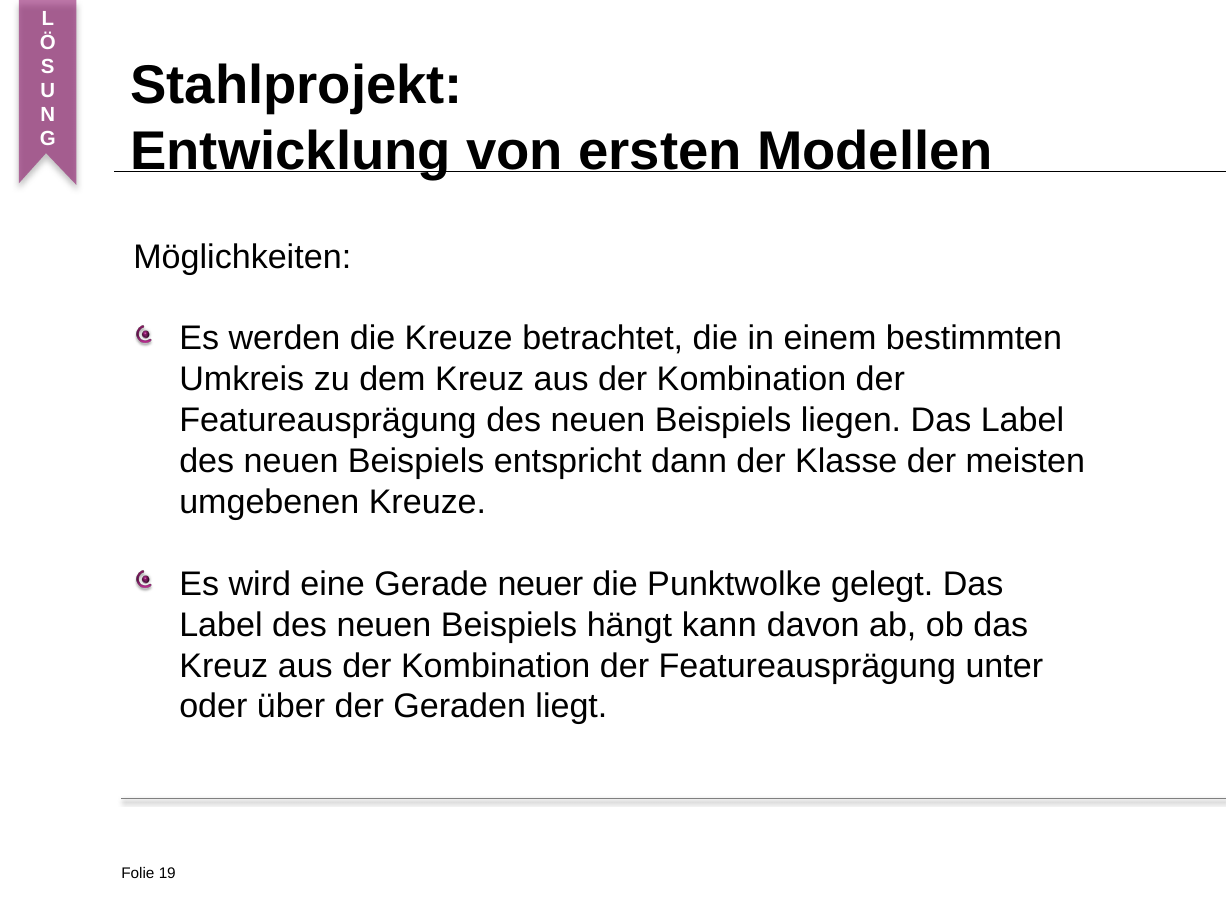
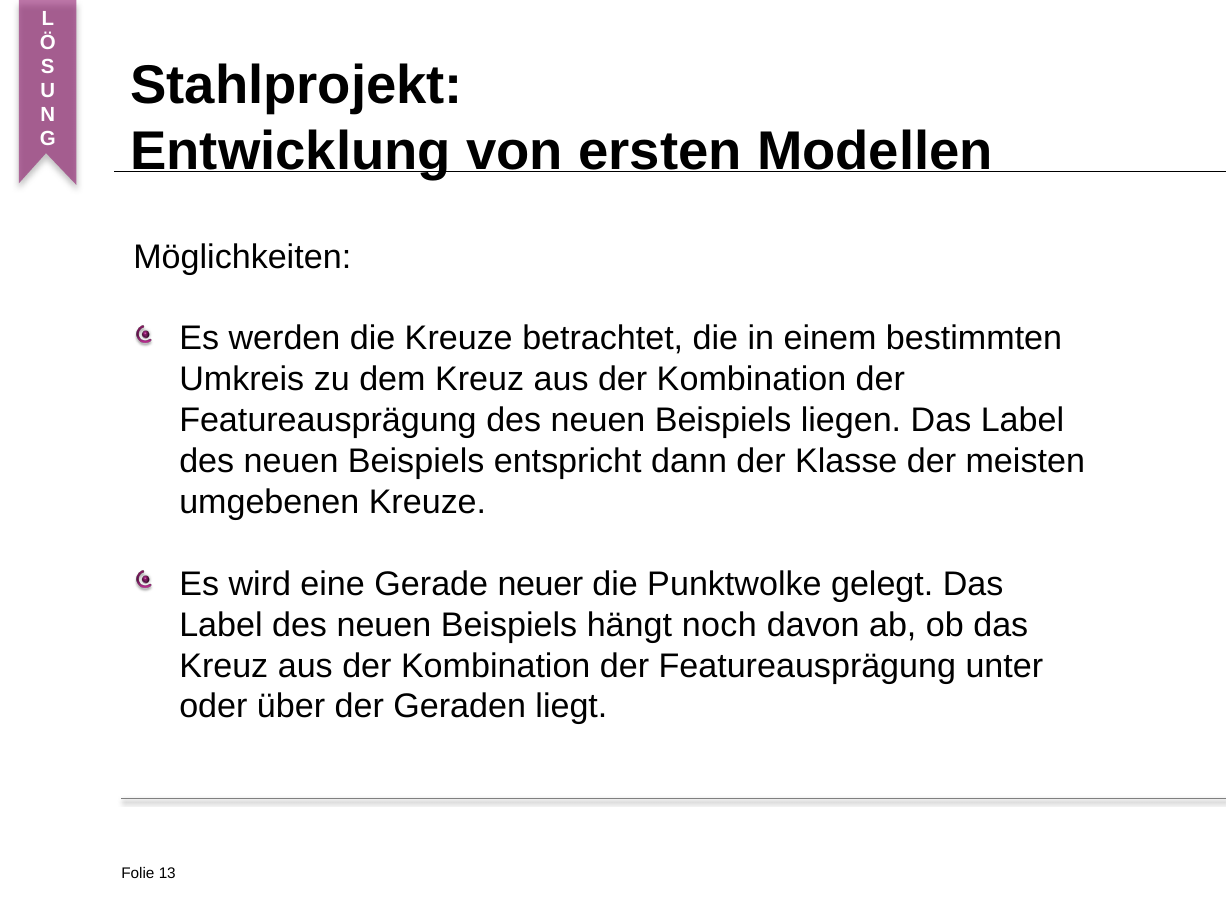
kann: kann -> noch (719, 625)
19: 19 -> 13 (167, 873)
